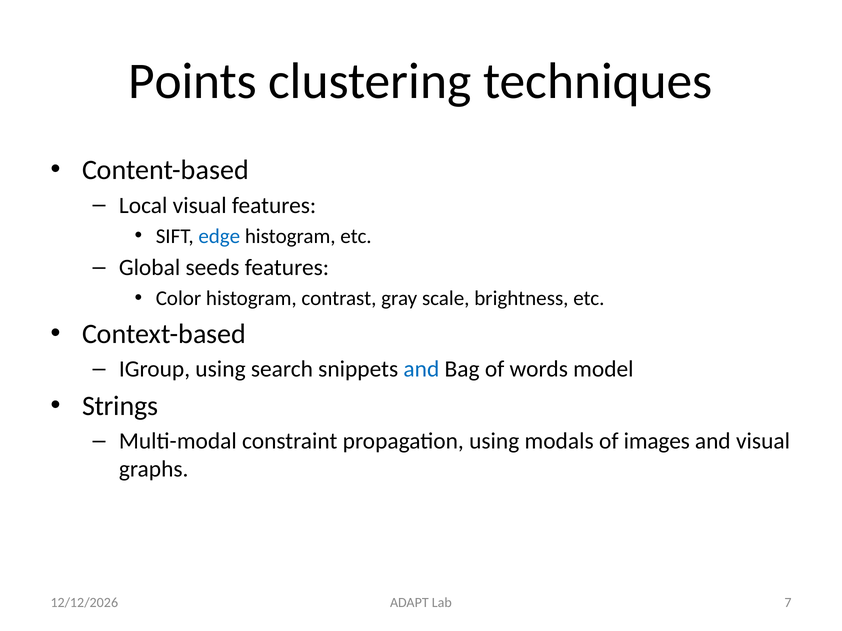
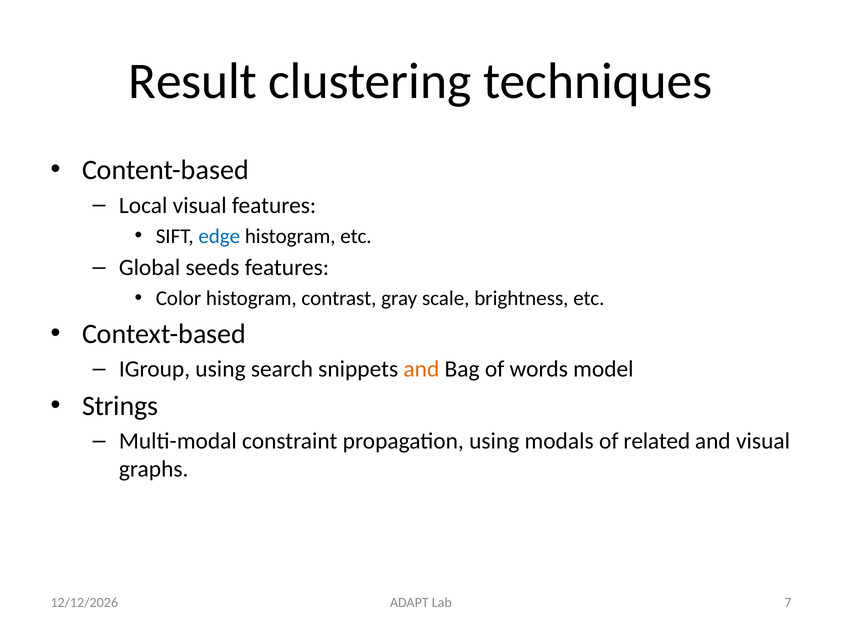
Points: Points -> Result (193, 82)
and colour: blue -> orange (421, 369)
images: images -> related (657, 441)
